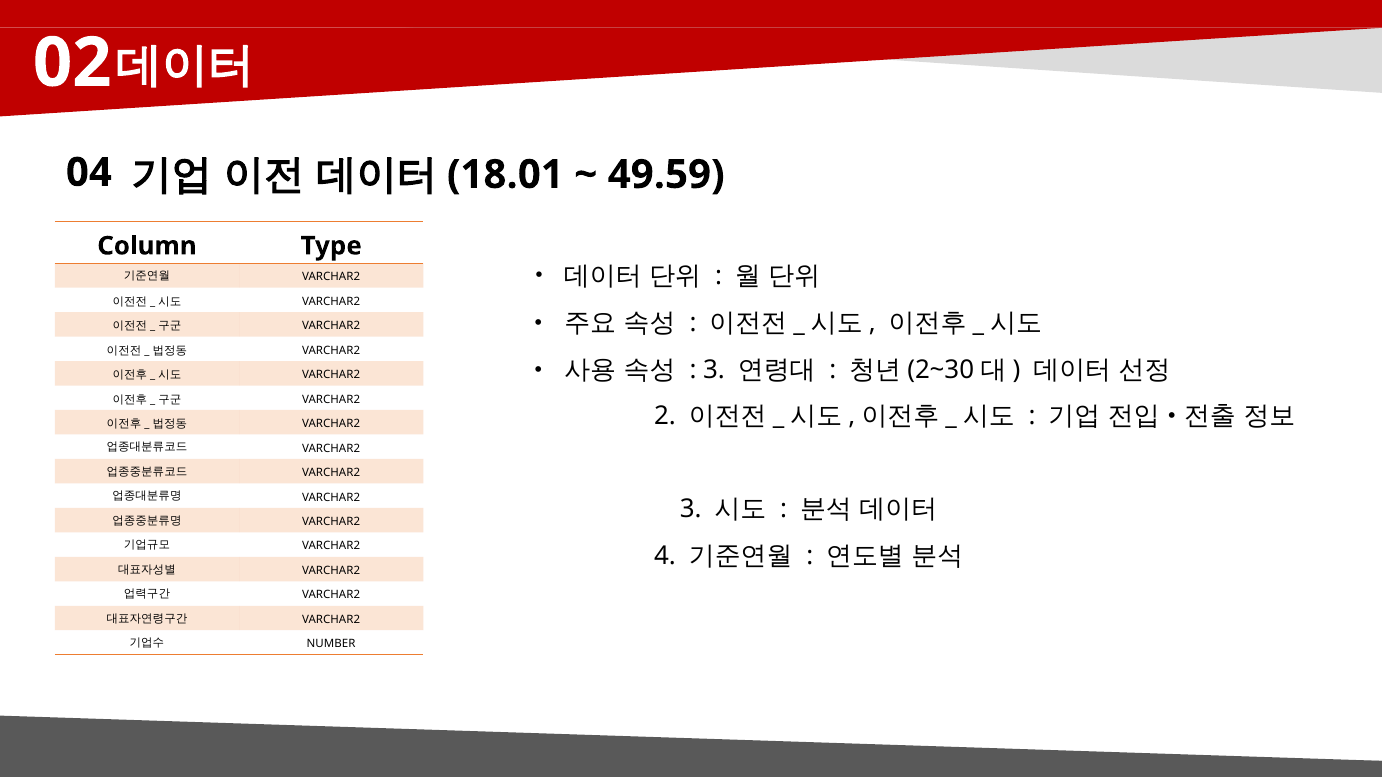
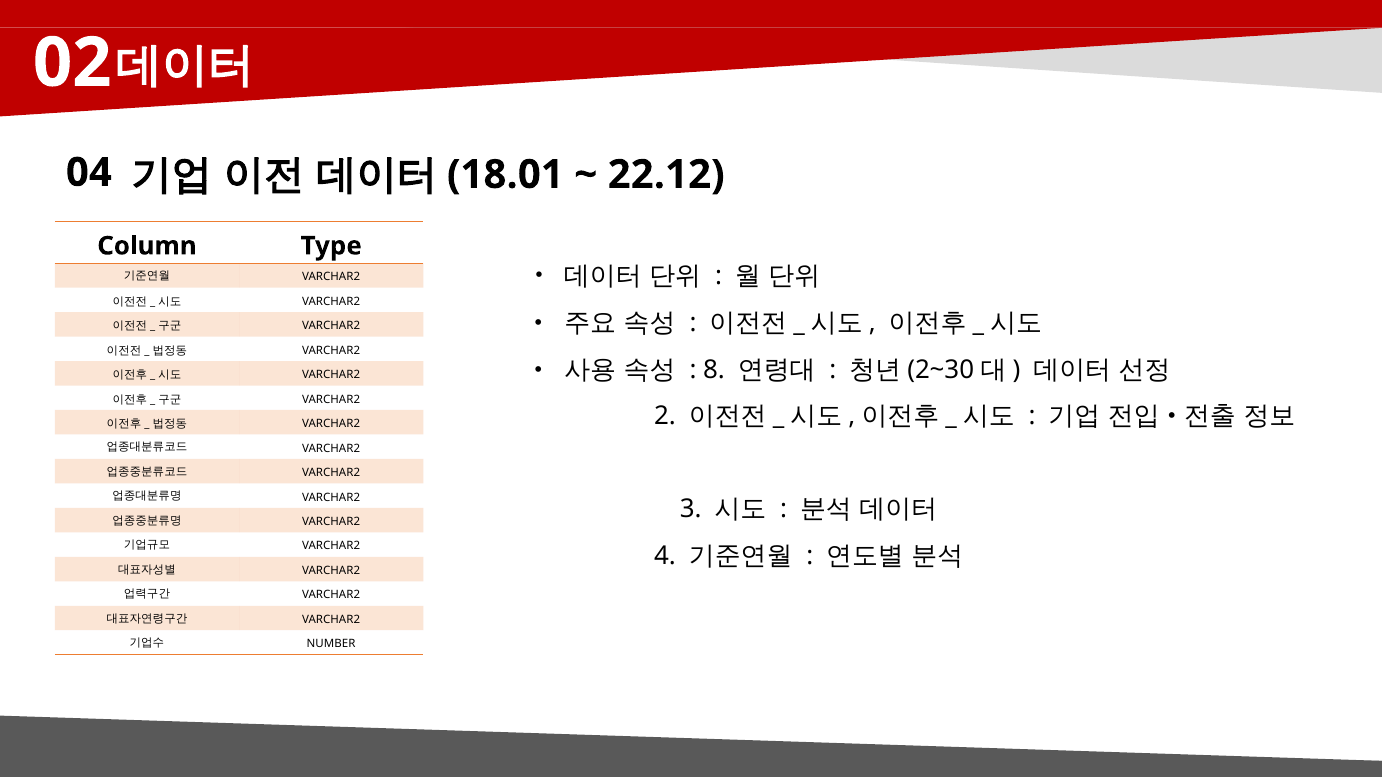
49.59: 49.59 -> 22.12 (666, 175)
3: 3 -> 8 (714, 370)
